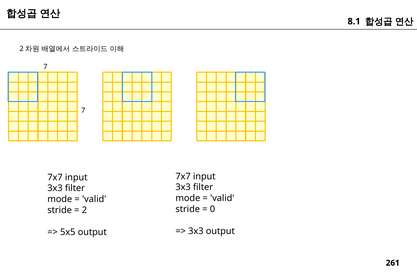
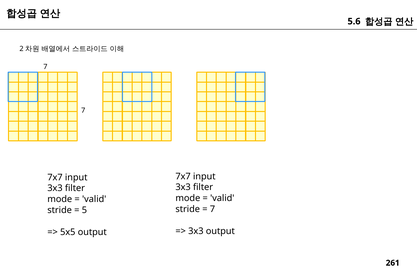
8.1: 8.1 -> 5.6 (354, 21)
0: 0 -> 7 (213, 209)
2: 2 -> 5 (84, 210)
